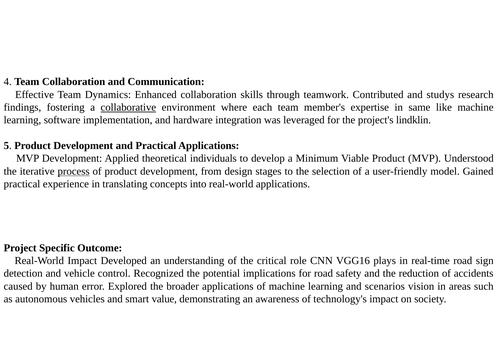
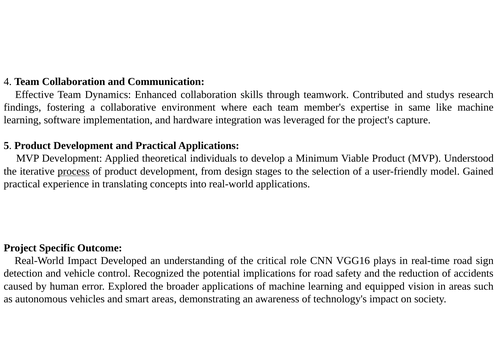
collaborative underline: present -> none (128, 107)
lindklin: lindklin -> capture (413, 120)
scenarios: scenarios -> equipped (385, 286)
smart value: value -> areas (164, 299)
